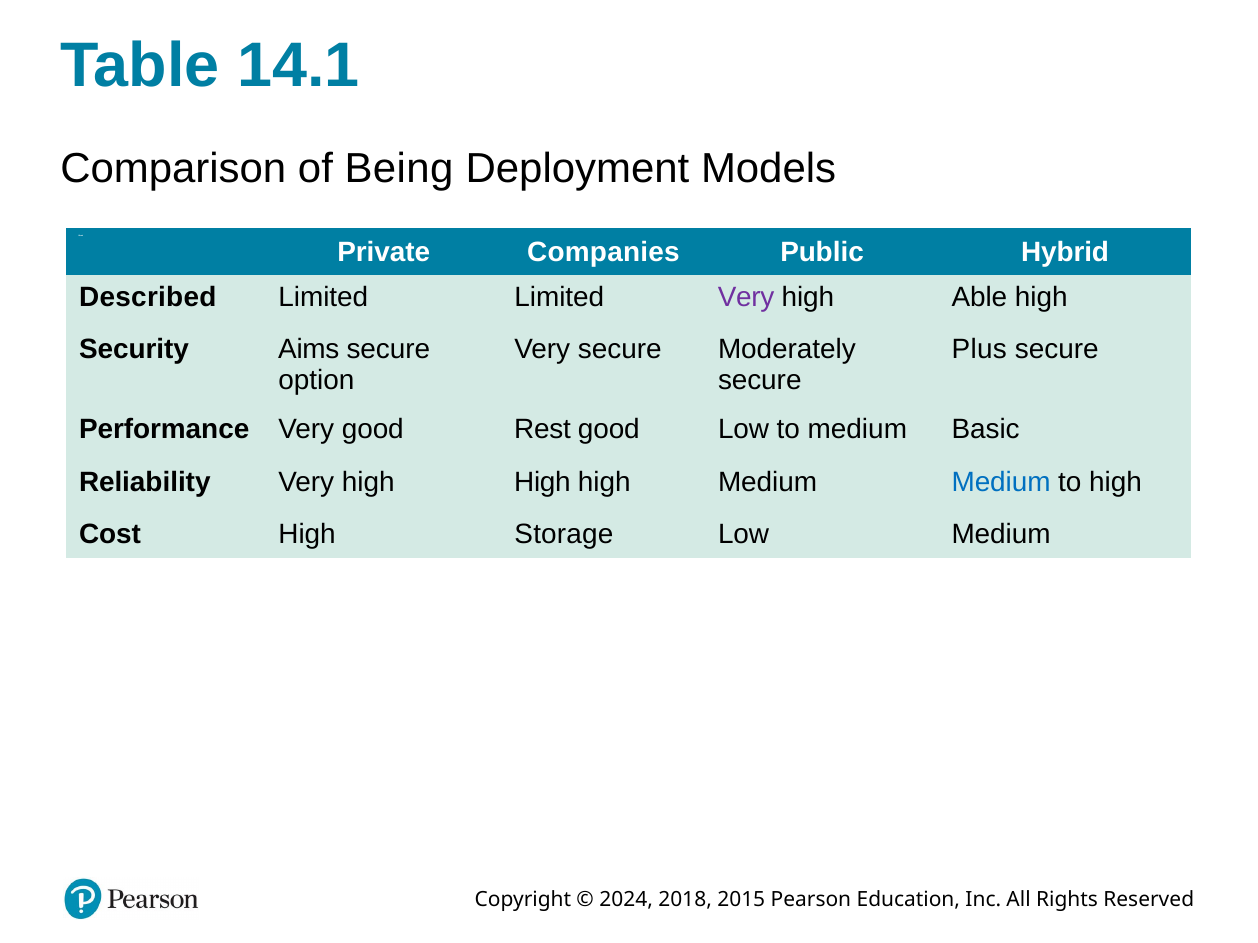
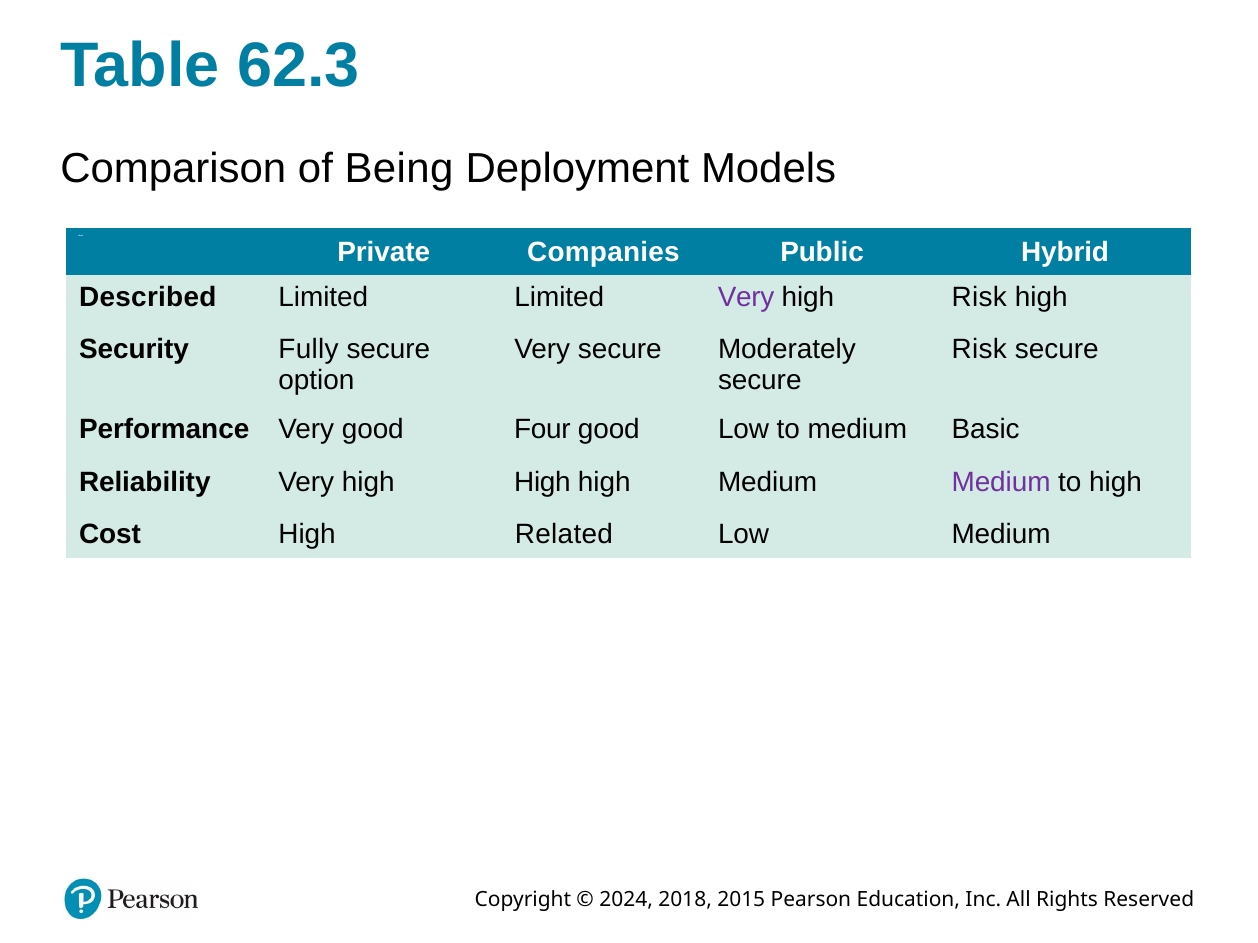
14.1: 14.1 -> 62.3 (298, 65)
high Able: Able -> Risk (979, 297)
Aims: Aims -> Fully (309, 350)
Plus: Plus -> Risk (979, 350)
Rest: Rest -> Four (542, 429)
Medium colour: blue -> purple (1001, 483)
Storage: Storage -> Related (564, 534)
